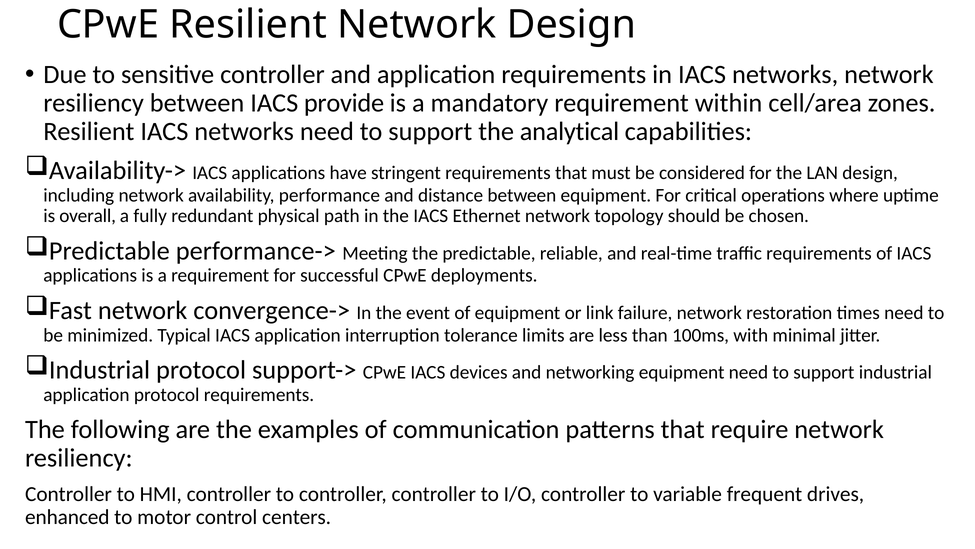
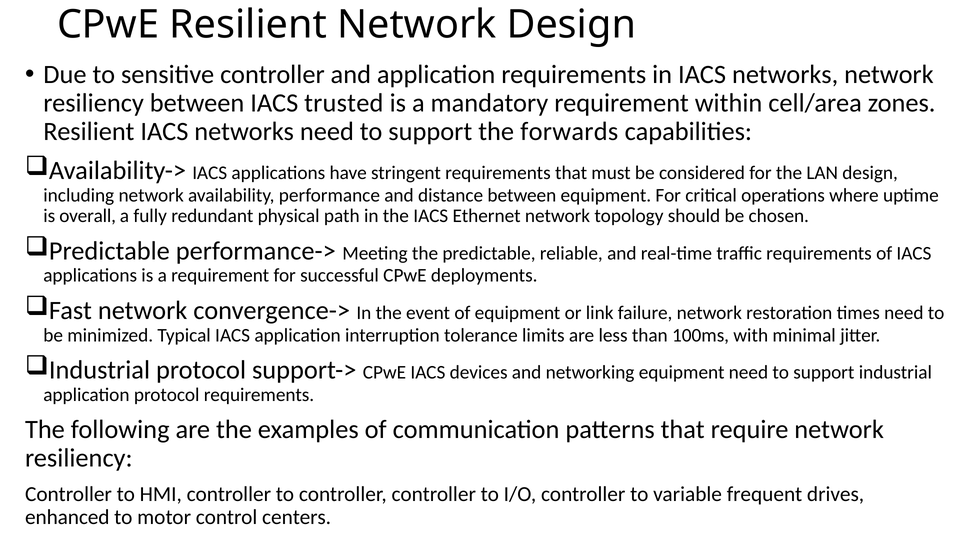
provide: provide -> trusted (344, 103)
analytical: analytical -> forwards (569, 132)
